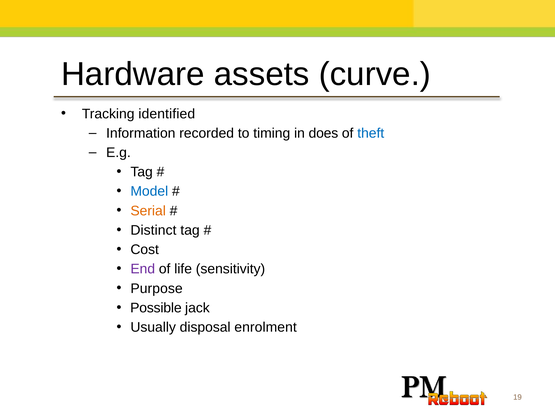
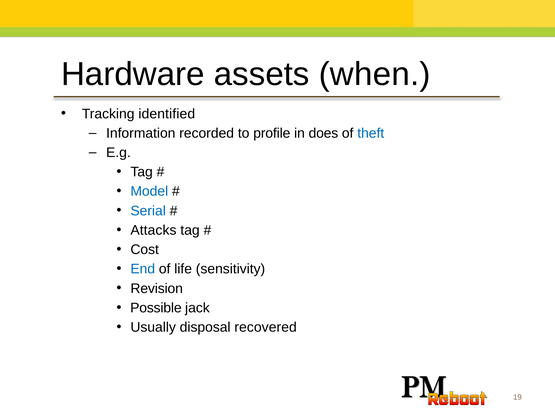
curve: curve -> when (375, 74)
timing: timing -> profile (272, 133)
Serial colour: orange -> blue (148, 211)
Distinct: Distinct -> Attacks (153, 230)
End colour: purple -> blue (143, 269)
Purpose: Purpose -> Revision (157, 289)
enrolment: enrolment -> recovered (266, 328)
